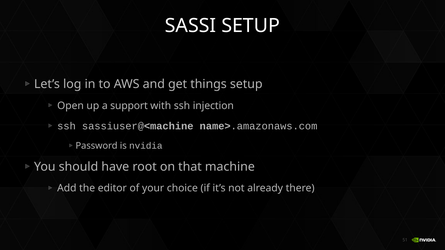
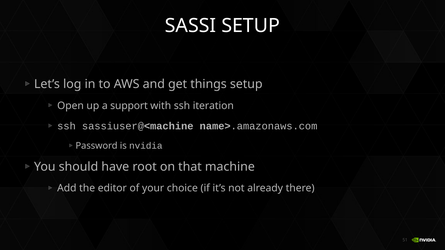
injection: injection -> iteration (213, 106)
